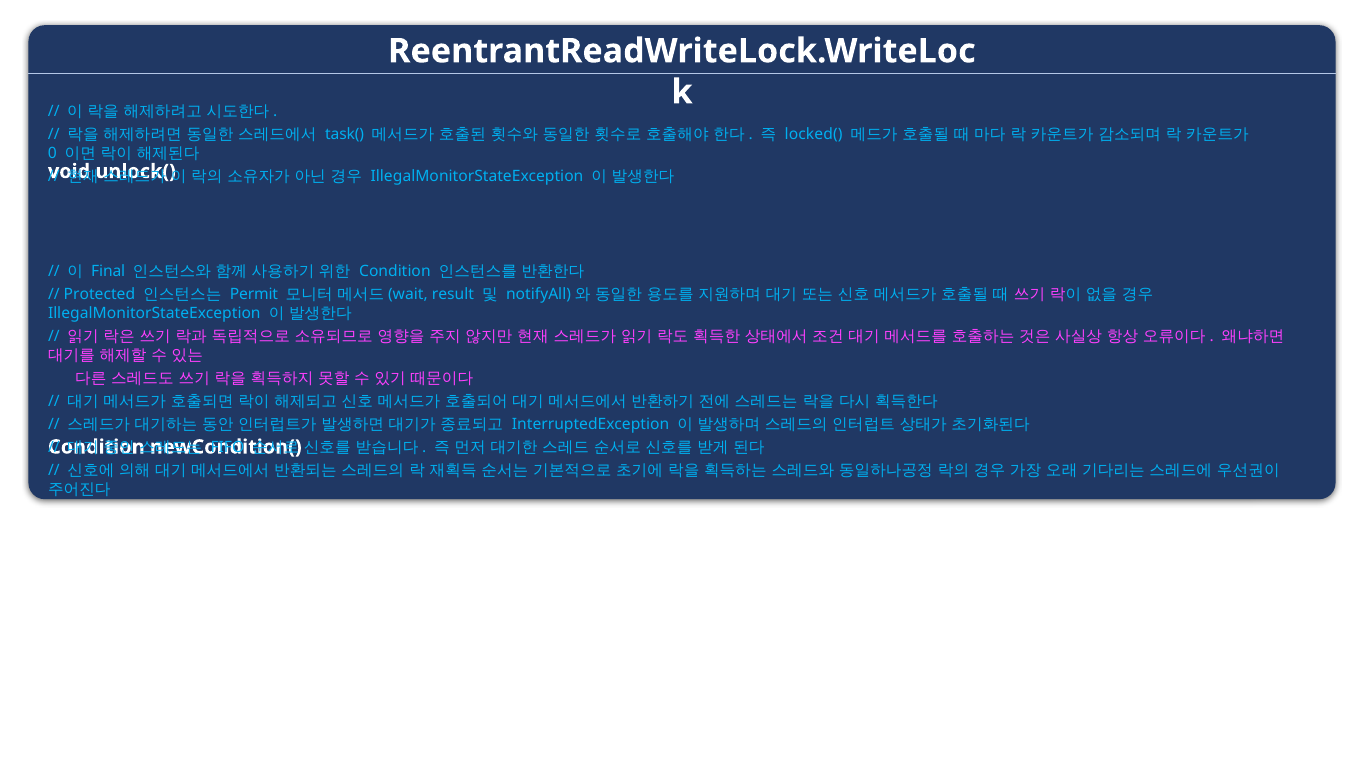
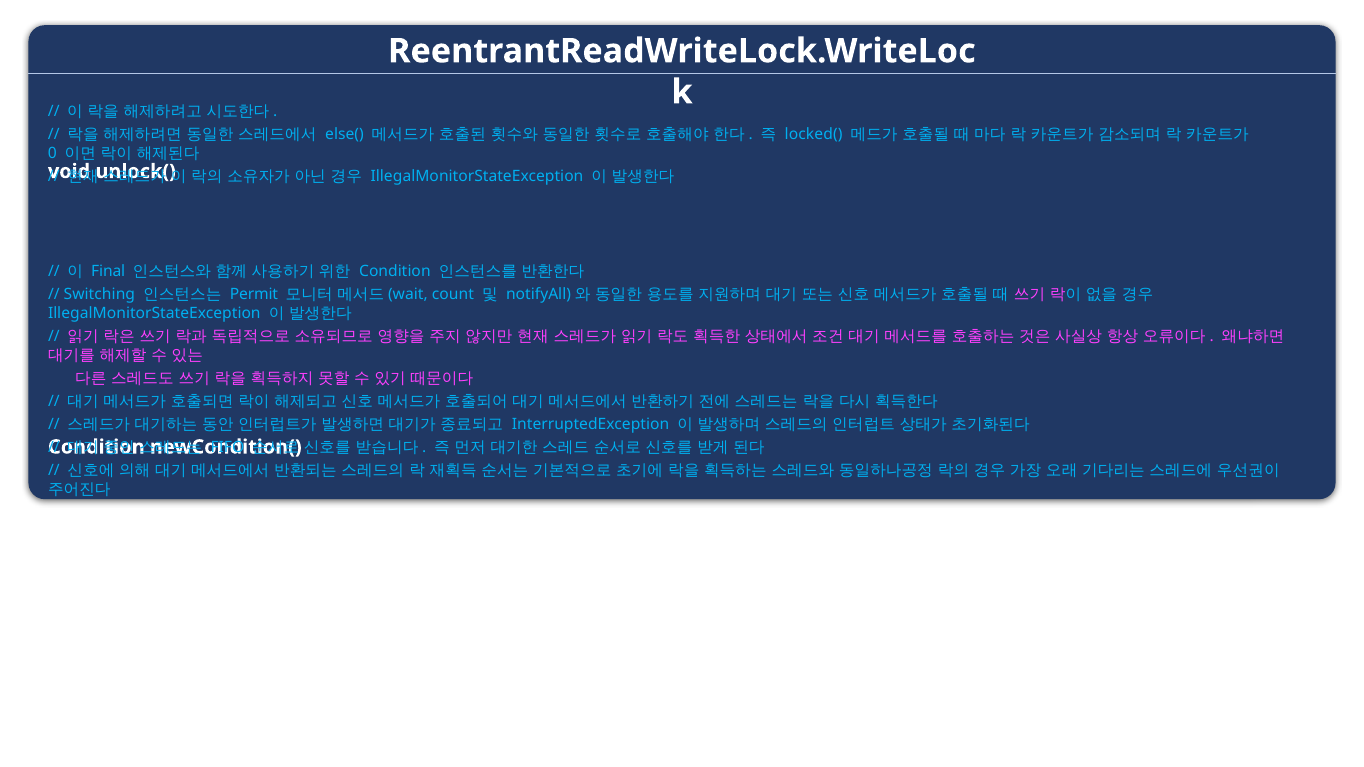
task(: task( -> else( (345, 134)
Protected: Protected -> Switching (99, 295)
result: result -> count (453, 295)
